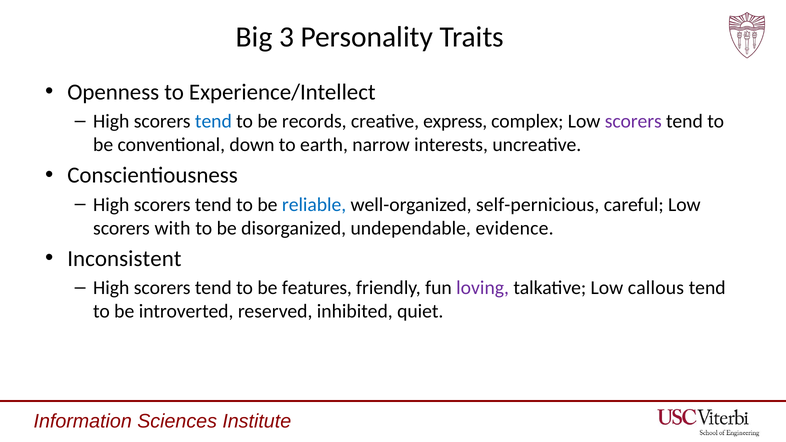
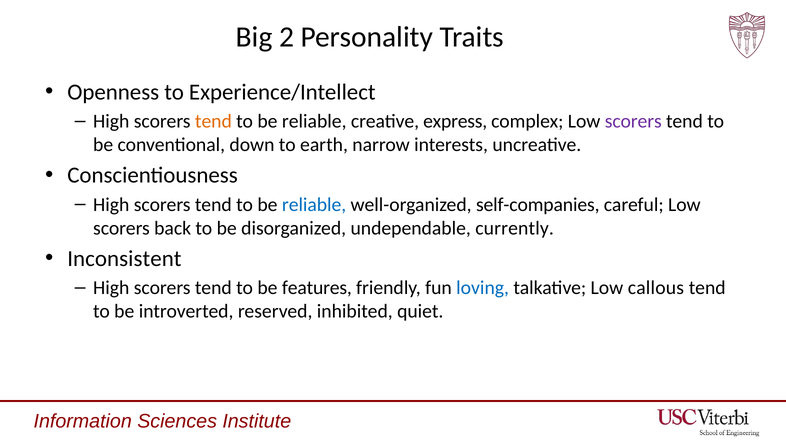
3: 3 -> 2 (286, 37)
tend colour: blue -> orange (213, 121)
records: records -> reliable (314, 121)
self-pernicious: self-pernicious -> self-companies (538, 205)
with: with -> back (173, 228)
evidence: evidence -> currently (515, 228)
loving colour: purple -> blue (483, 288)
